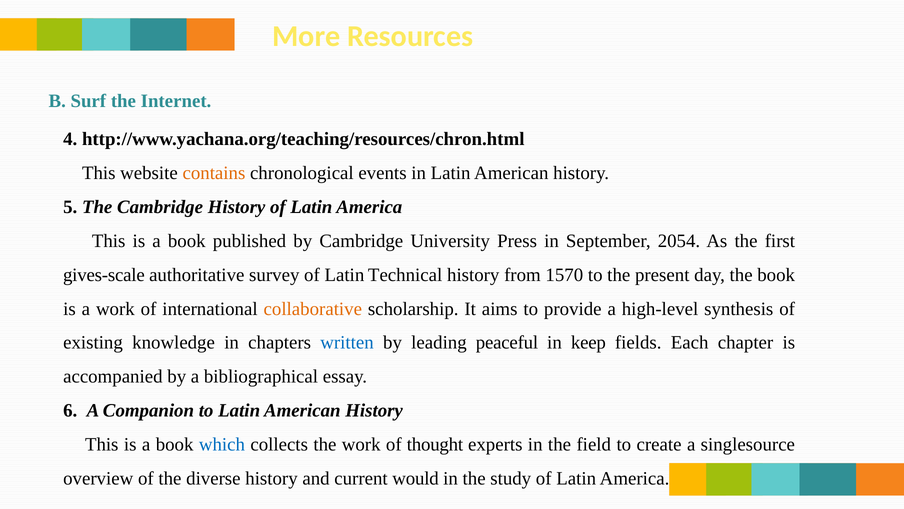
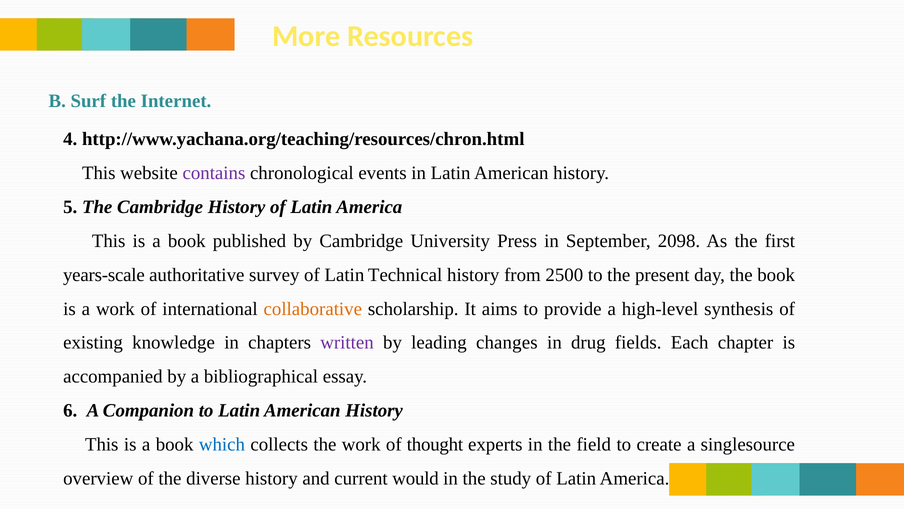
contains colour: orange -> purple (214, 173)
2054: 2054 -> 2098 (679, 241)
gives-scale: gives-scale -> years-scale (104, 275)
1570: 1570 -> 2500 (564, 275)
written colour: blue -> purple (347, 342)
peaceful: peaceful -> changes (507, 342)
keep: keep -> drug (588, 342)
